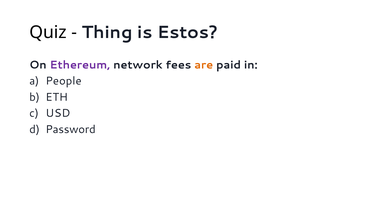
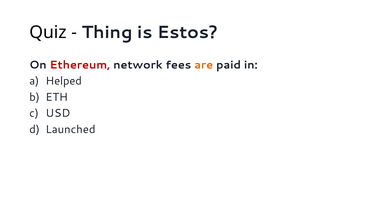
Ethereum colour: purple -> red (80, 65)
People: People -> Helped (64, 81)
Password: Password -> Launched (70, 129)
